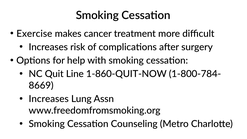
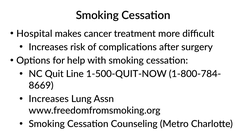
Exercise: Exercise -> Hospital (34, 34)
1-860-QUIT-NOW: 1-860-QUIT-NOW -> 1-500-QUIT-NOW (126, 74)
